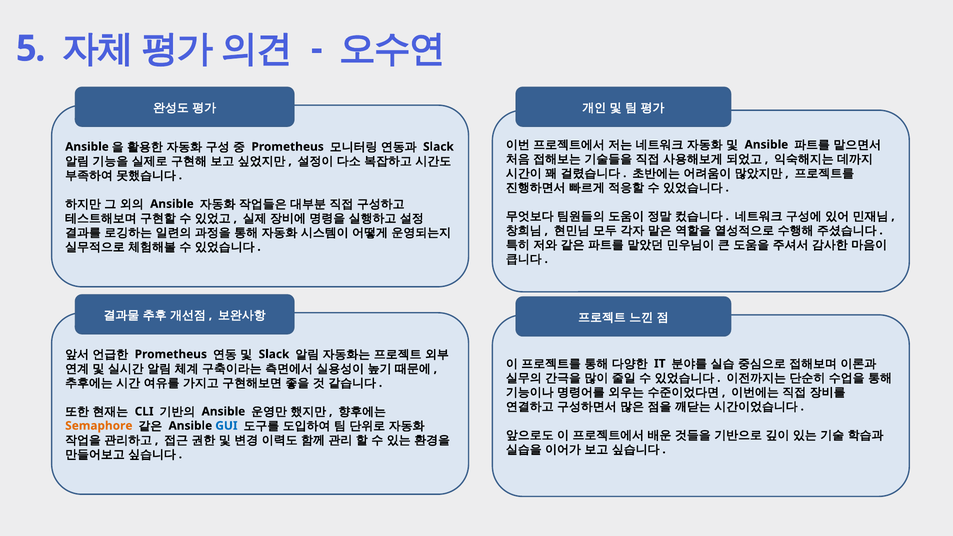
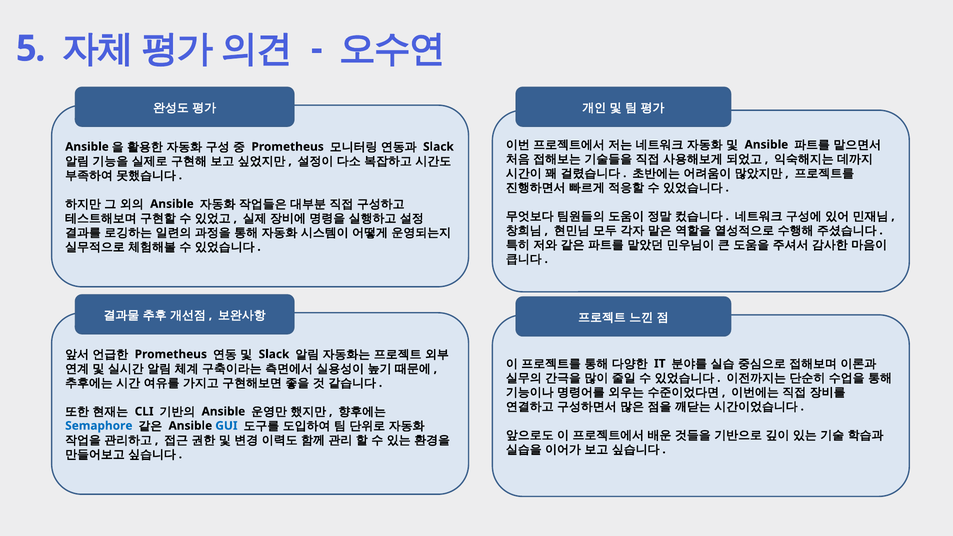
Semaphore colour: orange -> blue (99, 426)
